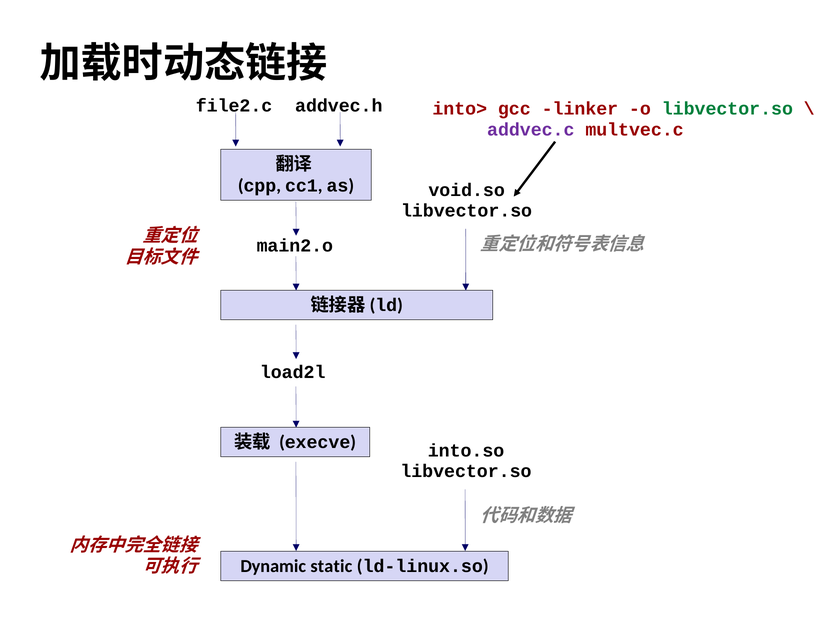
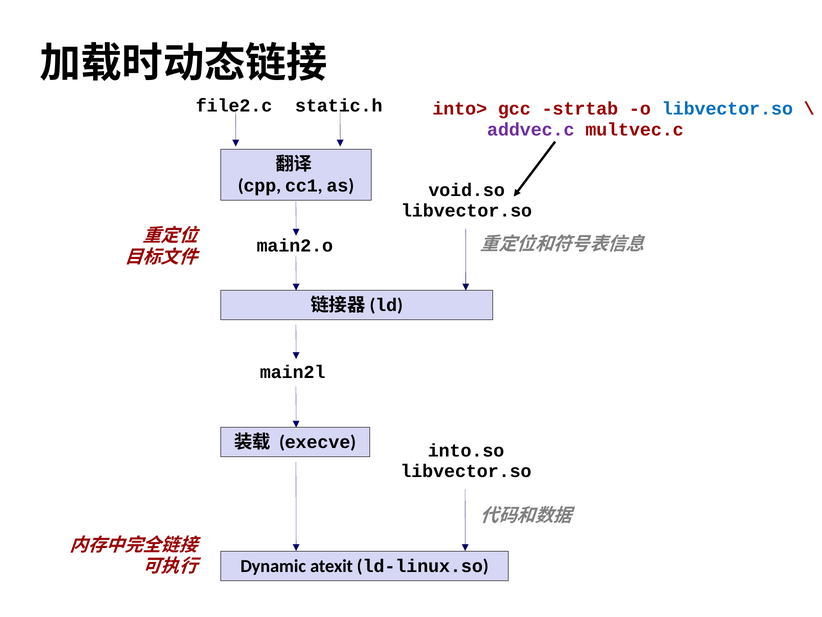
addvec.h: addvec.h -> static.h (339, 105)
linker: linker -> strtab (580, 109)
libvector.so colour: green -> blue (727, 109)
load2l: load2l -> main2l (293, 372)
static: static -> atexit (332, 566)
